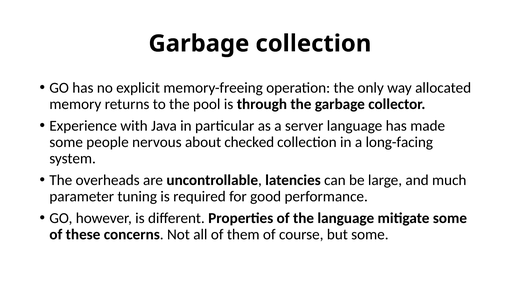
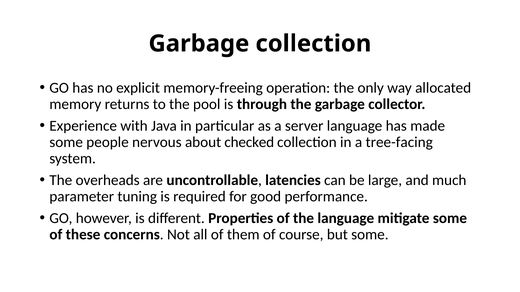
long-facing: long-facing -> tree-facing (399, 142)
